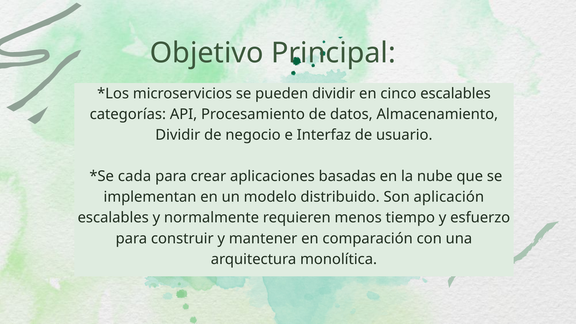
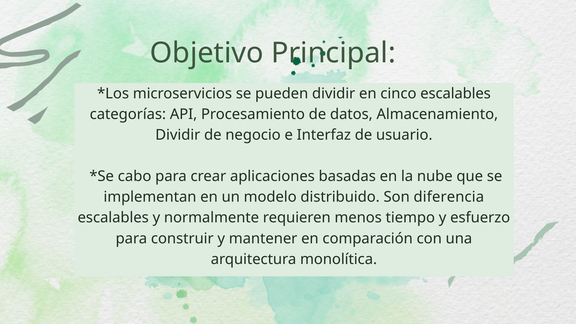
cada: cada -> cabo (135, 176)
aplicación: aplicación -> diferencia (449, 197)
